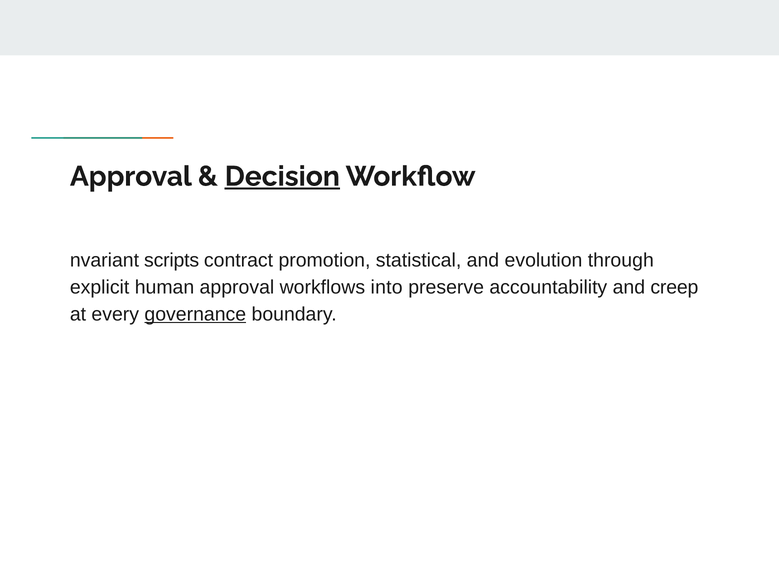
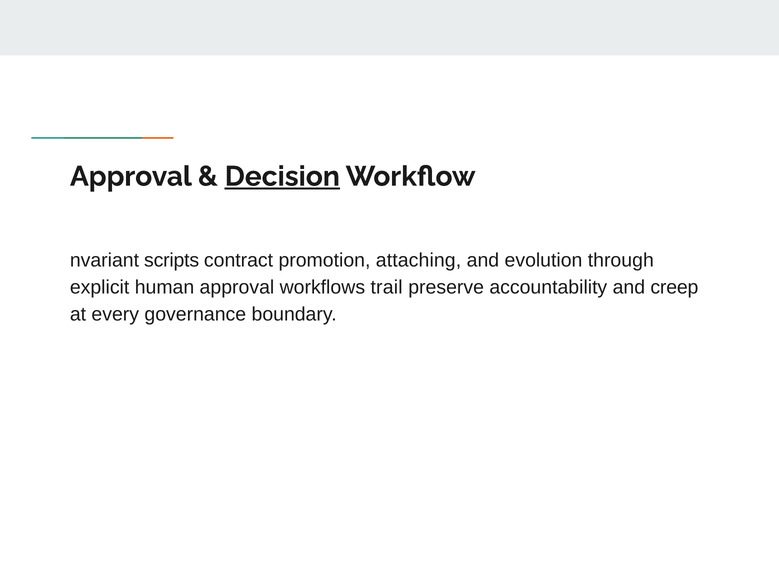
statistical: statistical -> attaching (419, 260)
into: into -> trail (387, 287)
governance underline: present -> none (195, 314)
